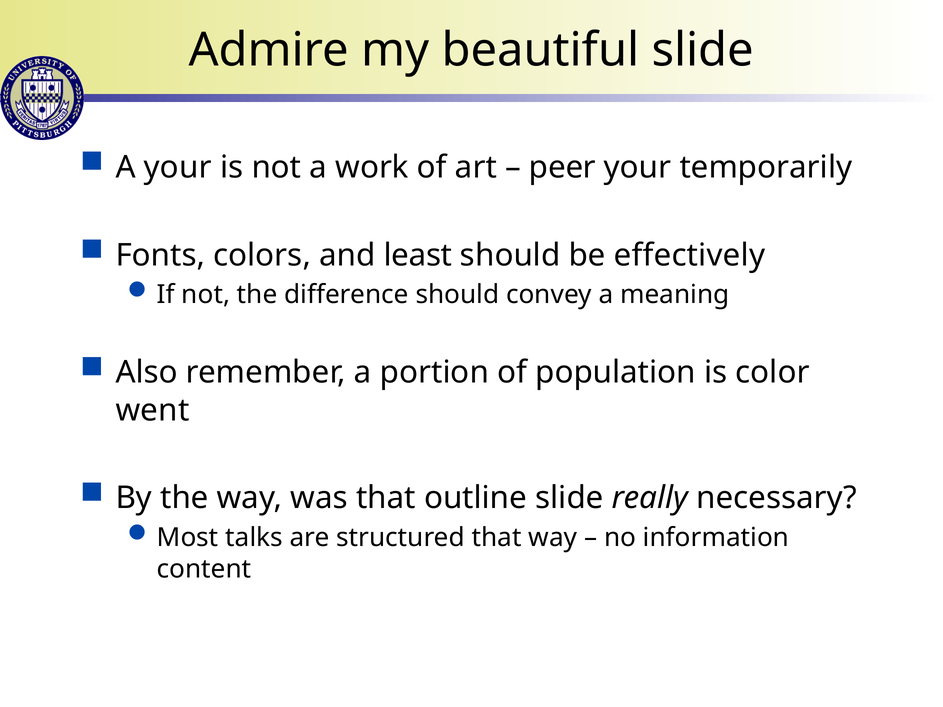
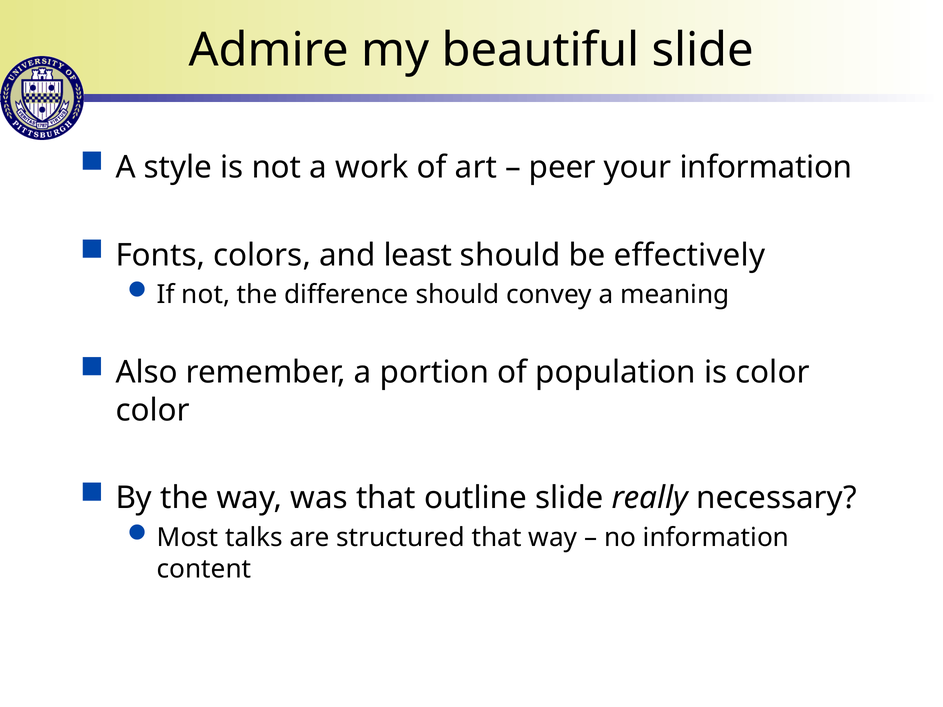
A your: your -> style (178, 167)
your temporarily: temporarily -> information (766, 167)
went: went -> color (153, 410)
